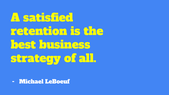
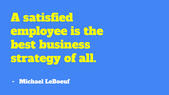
retention: retention -> employee (39, 31)
